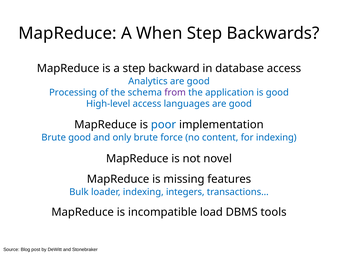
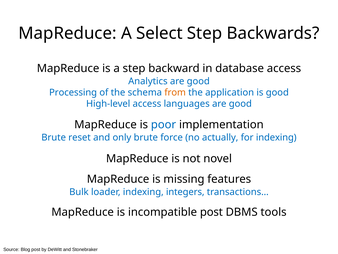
When: When -> Select (159, 33)
from colour: purple -> orange (175, 92)
Brute good: good -> reset (80, 137)
content: content -> actually (220, 137)
incompatible load: load -> post (211, 212)
